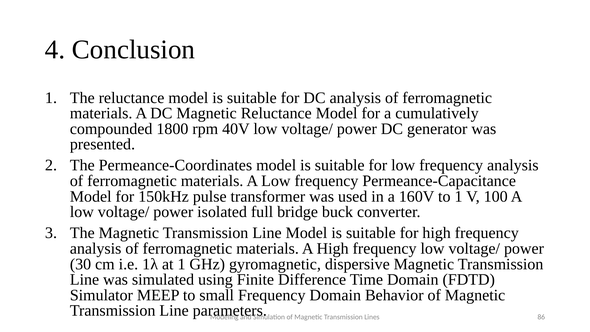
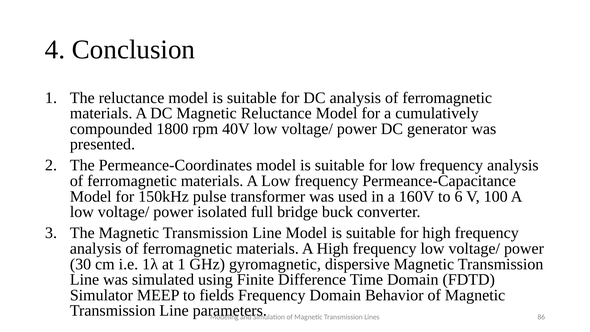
to 1: 1 -> 6 (459, 196)
small: small -> fields (217, 295)
